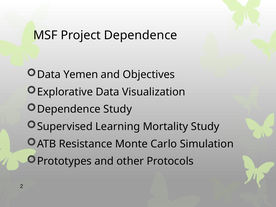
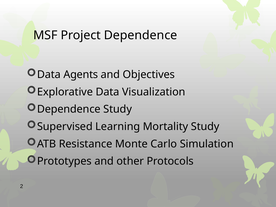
Yemen: Yemen -> Agents (81, 75)
